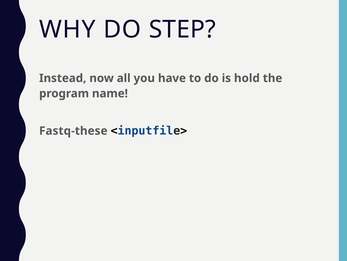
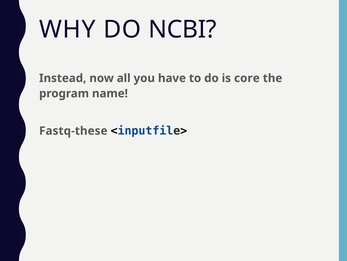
STEP: STEP -> NCBI (183, 29)
hold: hold -> core (247, 78)
